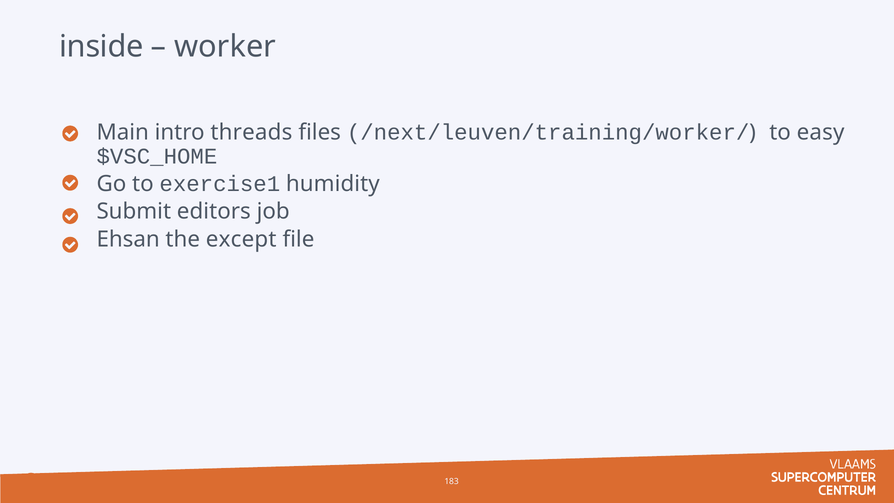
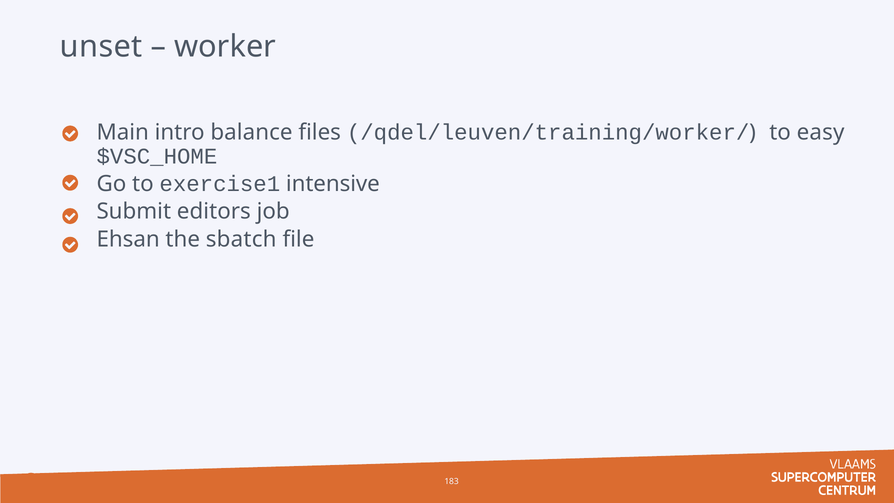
inside: inside -> unset (101, 46)
threads: threads -> balance (251, 132)
/next/leuven/training/worker/: /next/leuven/training/worker/ -> /qdel/leuven/training/worker/ (548, 132)
humidity: humidity -> intensive (333, 184)
except: except -> sbatch (241, 239)
